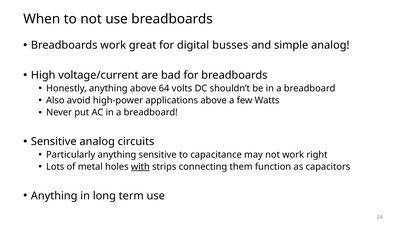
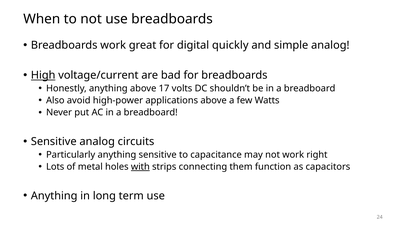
busses: busses -> quickly (230, 45)
High underline: none -> present (43, 75)
64: 64 -> 17 (164, 88)
